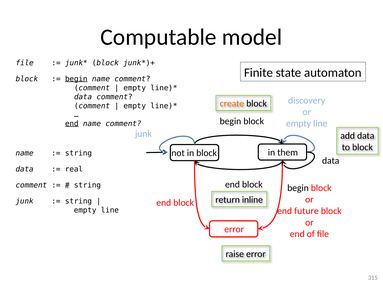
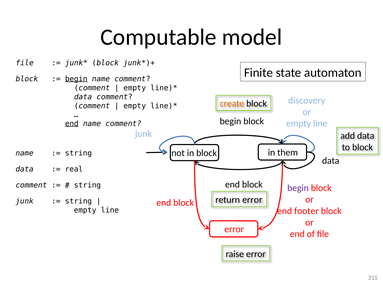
begin colour: black -> purple (298, 188)
return inline: inline -> error (252, 200)
future: future -> footer (306, 211)
